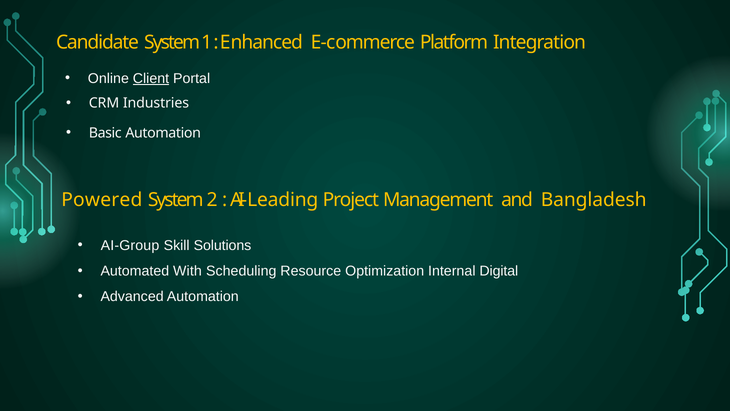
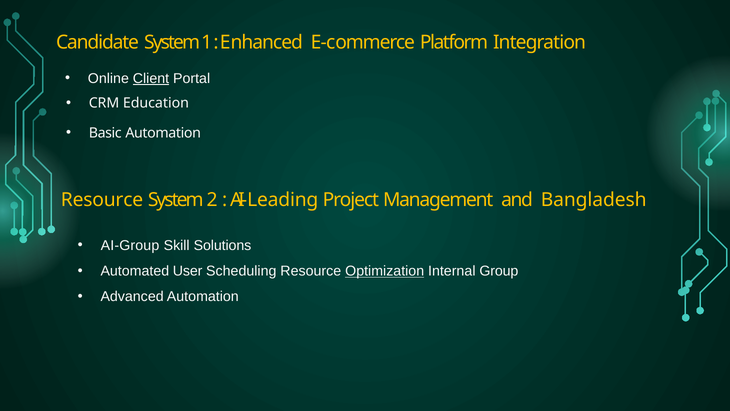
Industries: Industries -> Education (156, 103)
Powered: Powered -> Resource (102, 200)
With: With -> User (188, 271)
Optimization underline: none -> present (385, 271)
Digital: Digital -> Group (499, 271)
